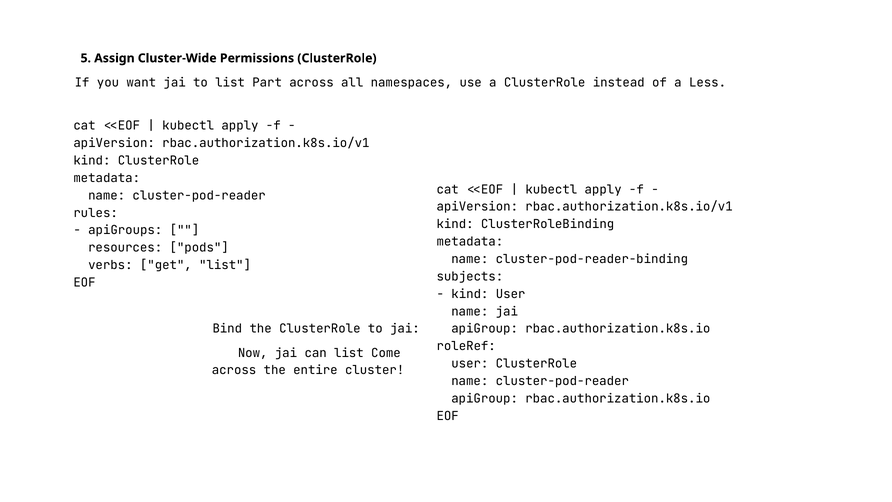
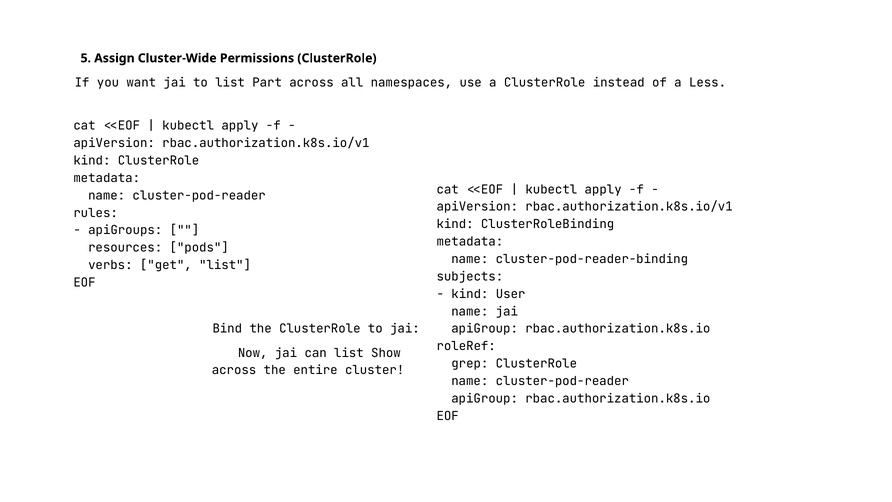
Come: Come -> Show (386, 353)
user: user -> grep (470, 364)
